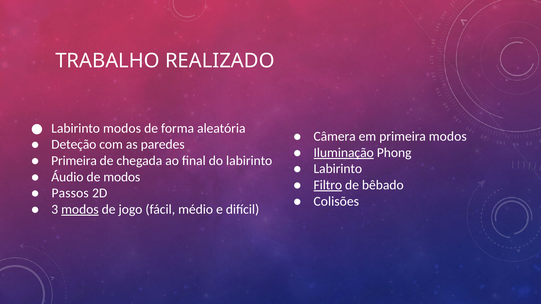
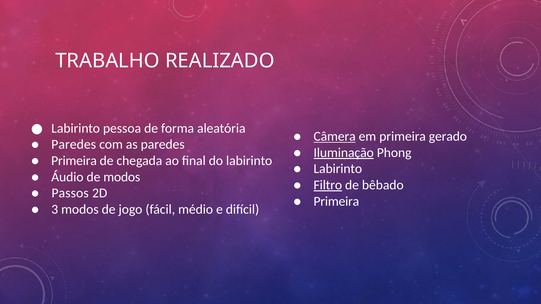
Labirinto modos: modos -> pessoa (122, 128)
Câmera underline: none -> present (335, 137)
primeira modos: modos -> gerado (448, 137)
Deteção: Deteção -> Paredes (74, 145)
Colisões: Colisões -> Primeira (336, 201)
modos underline: present -> none (80, 210)
